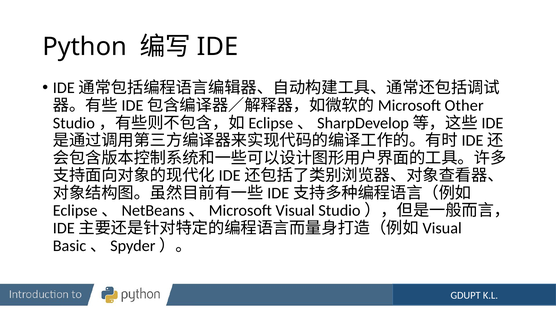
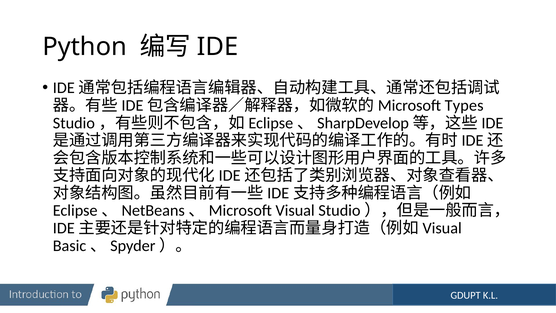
Other: Other -> Types (464, 105)
